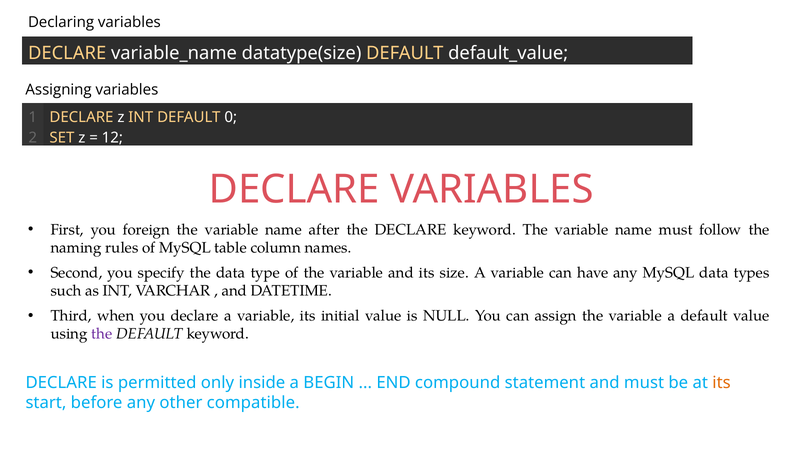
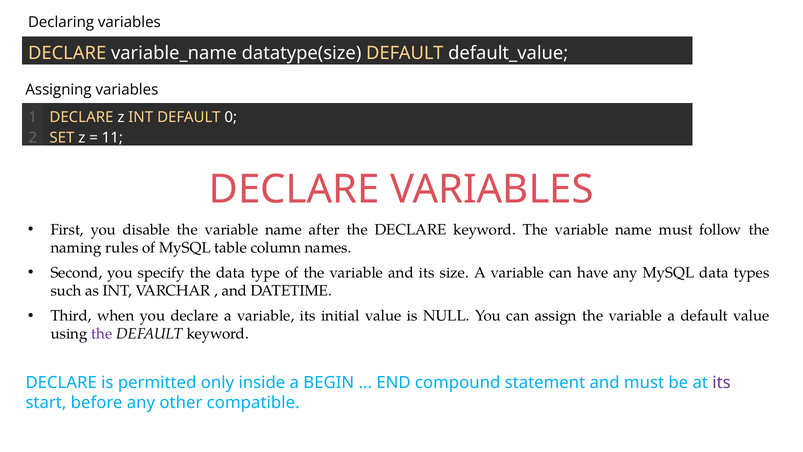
12: 12 -> 11 (112, 138)
foreign: foreign -> disable (146, 229)
its colour: orange -> purple (722, 382)
